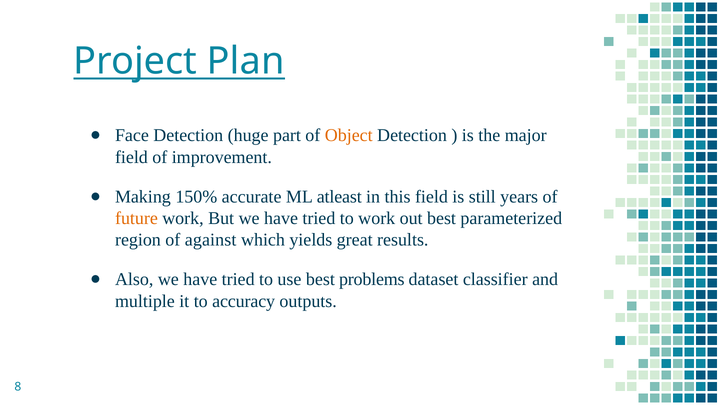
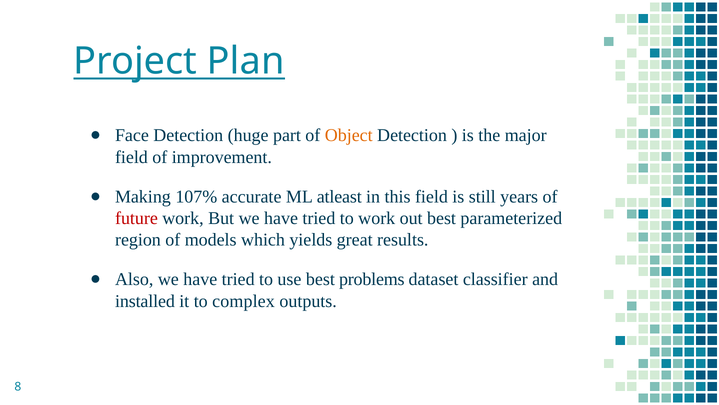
150%: 150% -> 107% (196, 196)
future colour: orange -> red (136, 218)
against: against -> models (211, 240)
multiple: multiple -> installed (145, 301)
accuracy: accuracy -> complex (244, 301)
